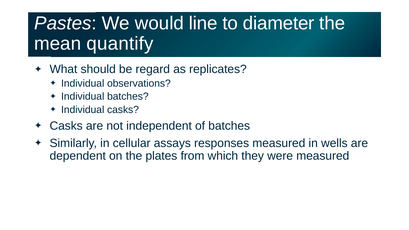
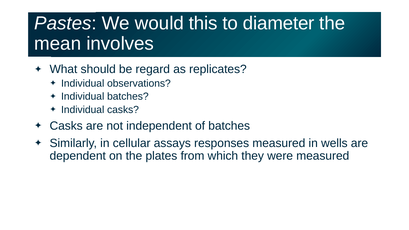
line: line -> this (203, 23)
quantify: quantify -> involves (120, 44)
